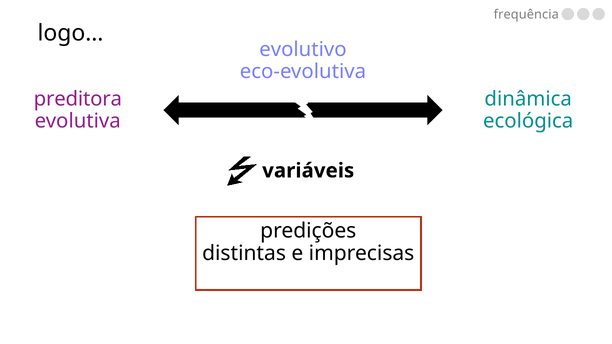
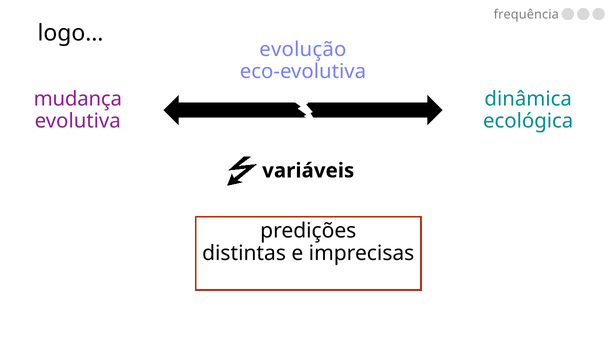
evolutivo: evolutivo -> evolução (303, 49)
preditora: preditora -> mudança (78, 99)
